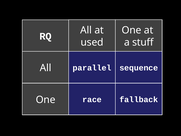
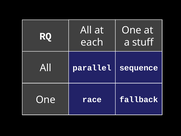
used: used -> each (92, 42)
